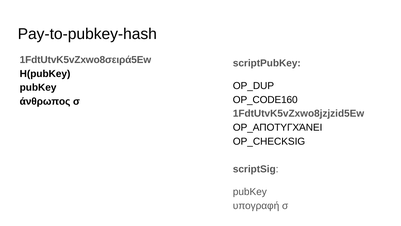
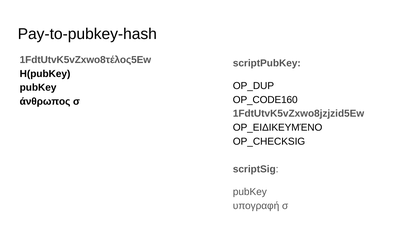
1FdtUtvK5vZxwo8σειρά5Ew: 1FdtUtvK5vZxwo8σειρά5Ew -> 1FdtUtvK5vZxwo8τέλος5Ew (85, 60)
OP_ΑΠΟΤΥΓΧΆΝΕΙ: OP_ΑΠΟΤΥΓΧΆΝΕΙ -> OP_ΕΙΔΙΚΕΥΜΈΝΟ (278, 127)
